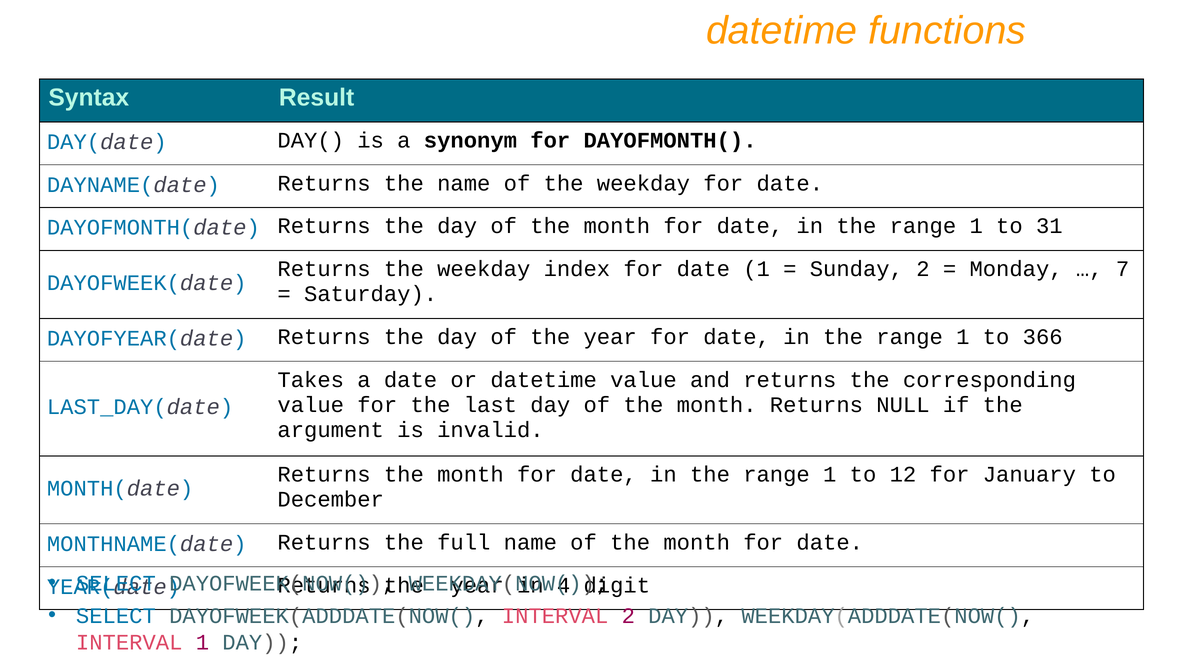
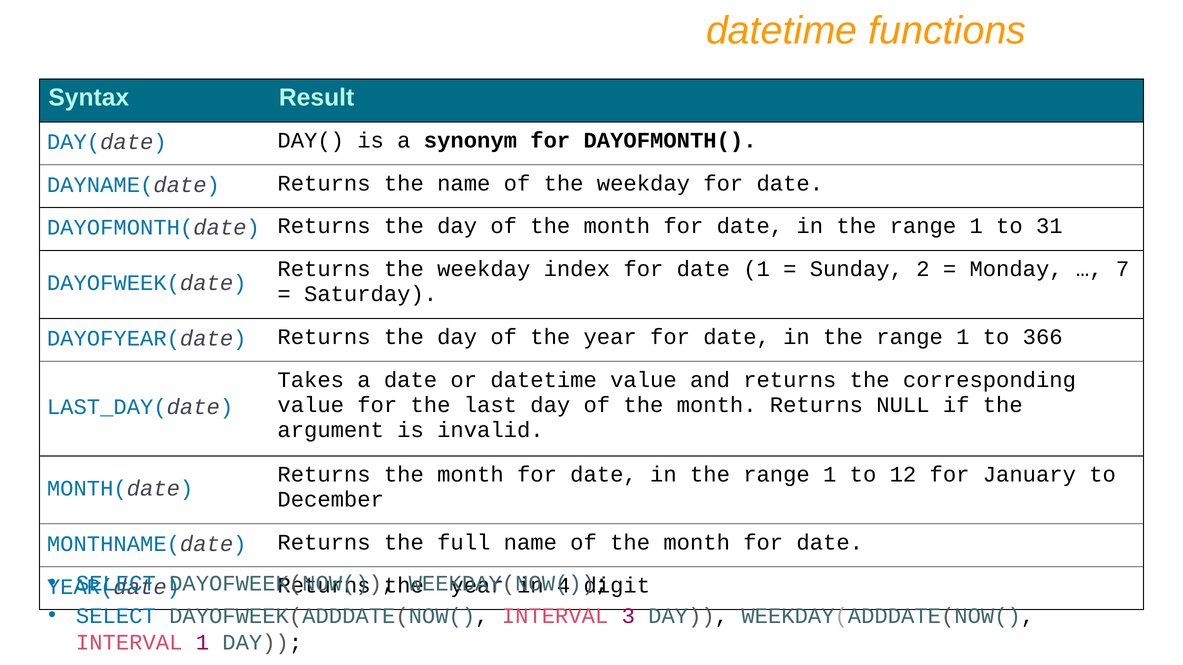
INTERVAL 2: 2 -> 3 (628, 616)
